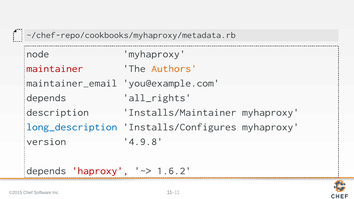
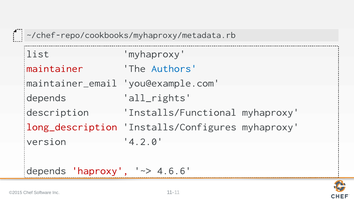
node: node -> list (38, 54)
Authors colour: orange -> blue (174, 69)
Installs/Maintainer: Installs/Maintainer -> Installs/Functional (180, 112)
long_description colour: blue -> red (72, 127)
4.9.8: 4.9.8 -> 4.2.0 (143, 142)
1.6.2: 1.6.2 -> 4.6.6 (174, 171)
